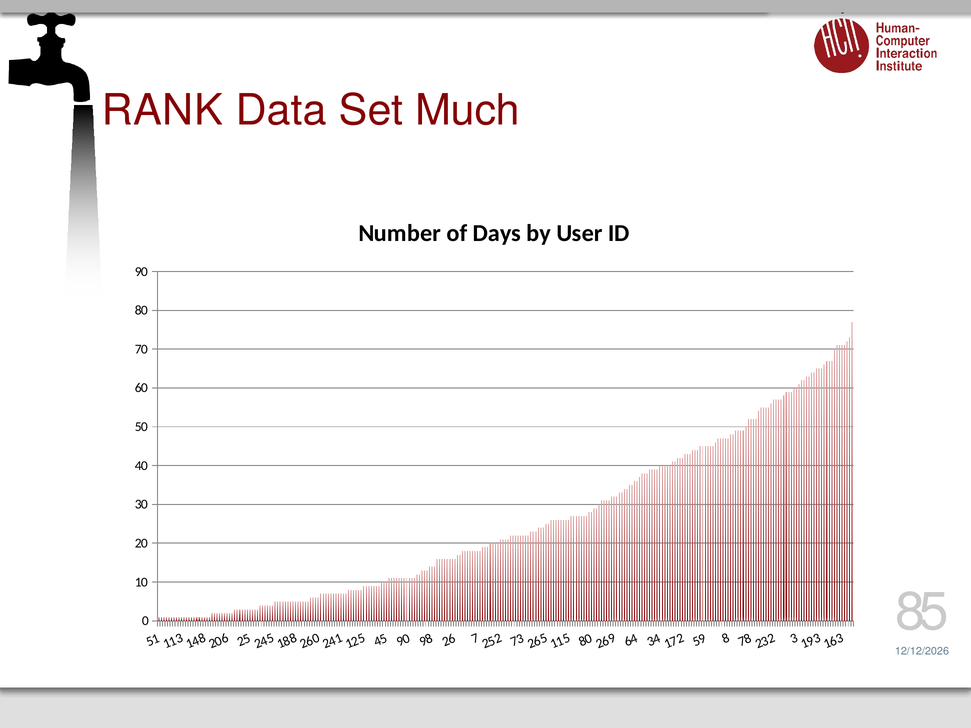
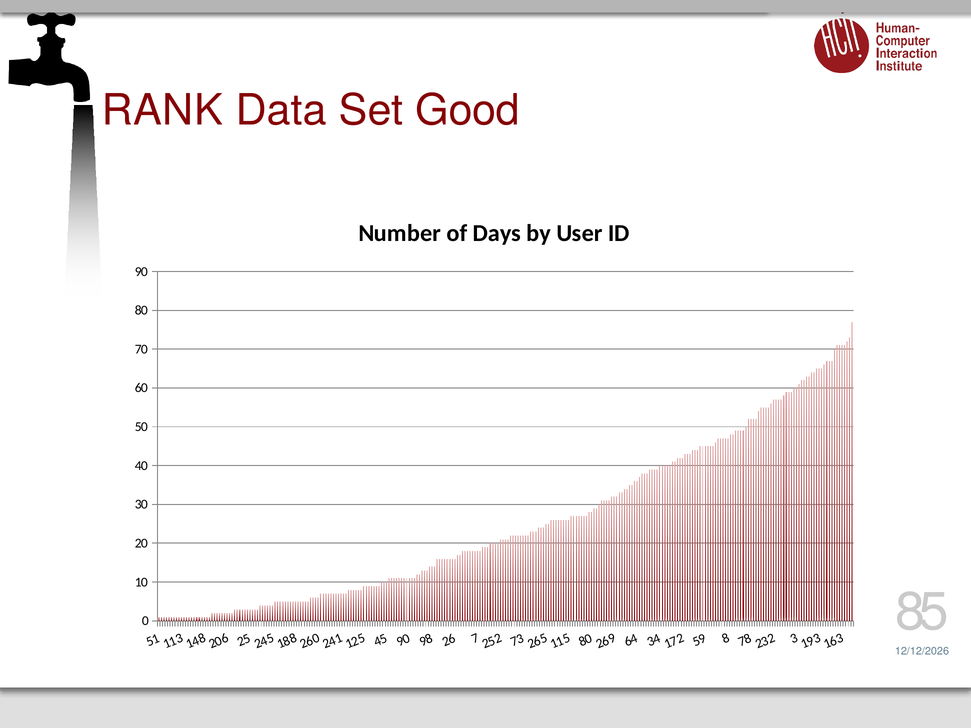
Much: Much -> Good (468, 110)
